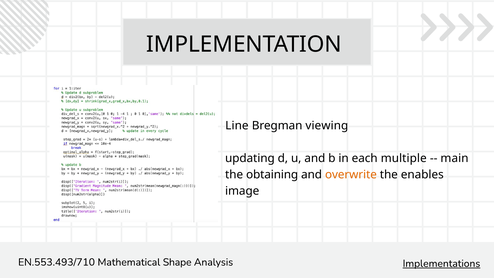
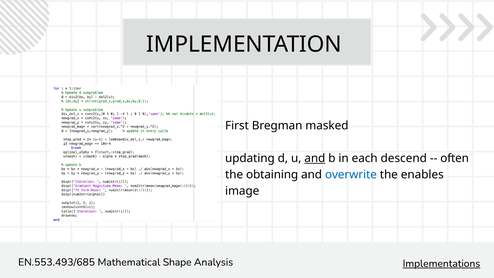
Line: Line -> First (237, 125)
viewing: viewing -> masked (327, 125)
and underline: none -> present (315, 158)
multiple: multiple -> descend (404, 158)
main: main -> often (455, 158)
overwrite colour: orange -> blue (351, 174)
EN.553.493/710: EN.553.493/710 -> EN.553.493/685 (57, 262)
